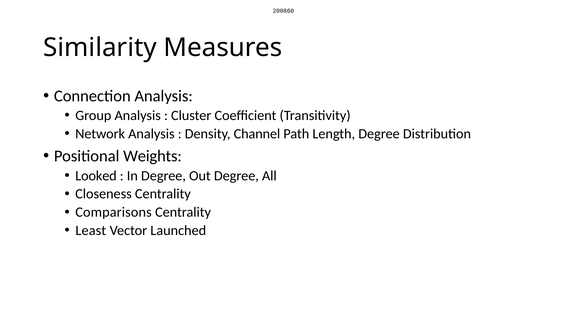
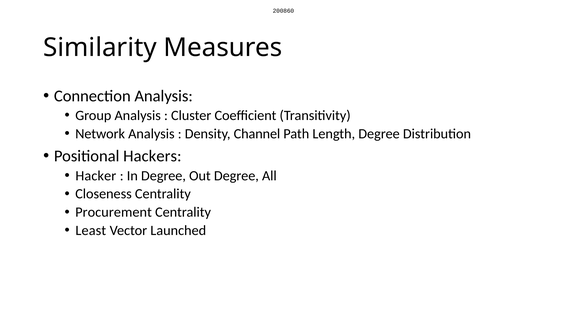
Weights: Weights -> Hackers (152, 156)
Looked: Looked -> Hacker (96, 176)
Comparisons: Comparisons -> Procurement (114, 213)
